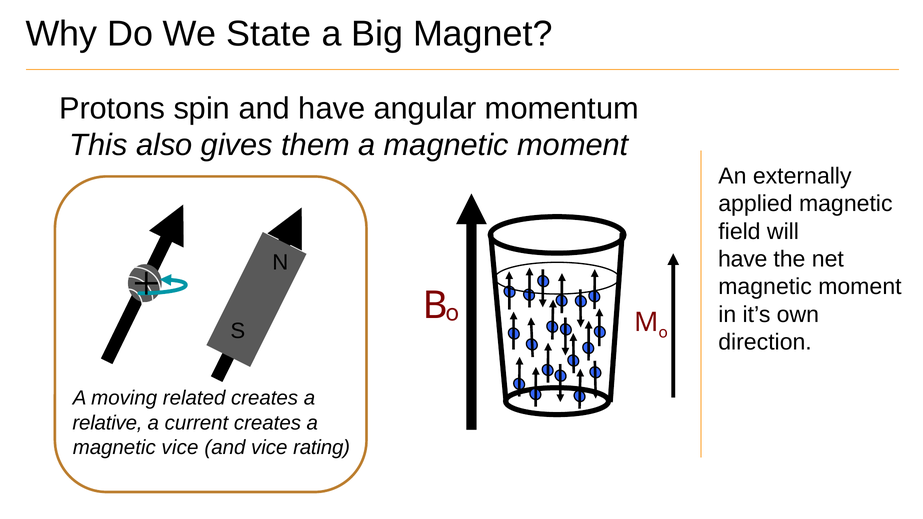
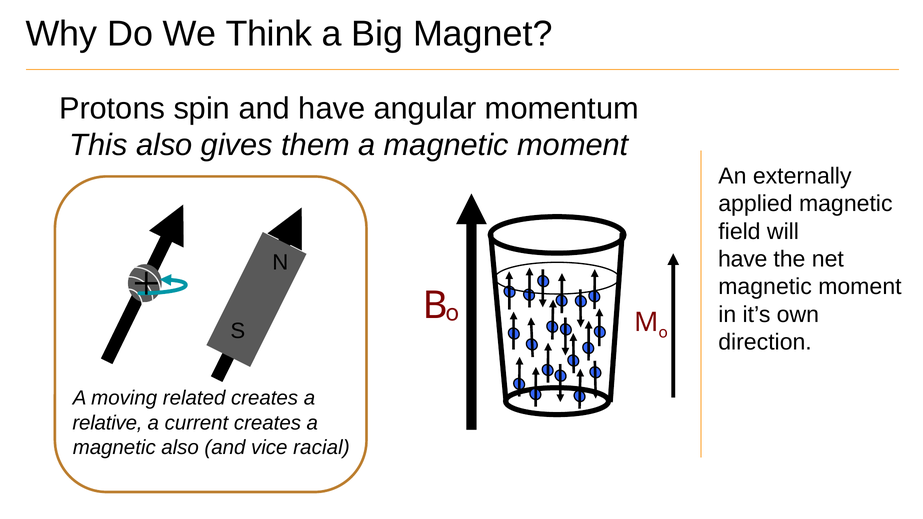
State: State -> Think (269, 34)
magnetic vice: vice -> also (180, 448)
rating: rating -> racial (321, 448)
